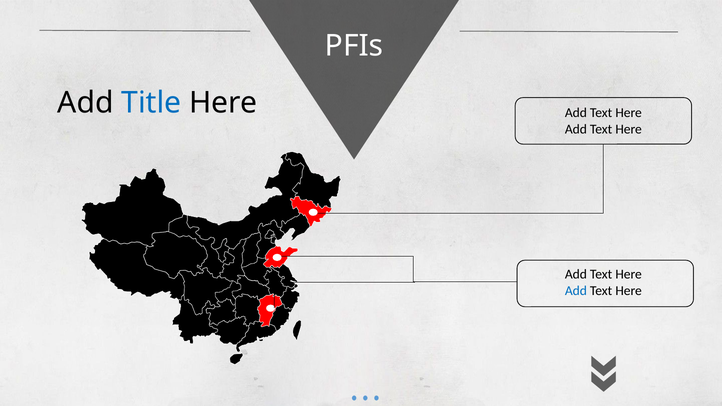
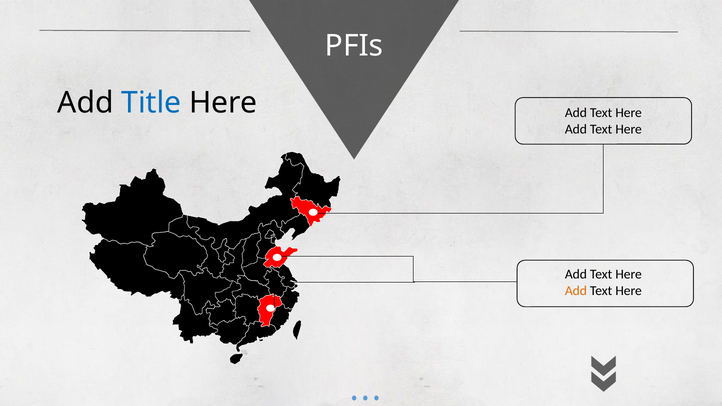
Add colour: blue -> orange (576, 291)
